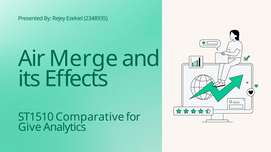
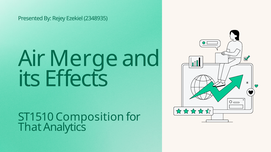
Comparative: Comparative -> Composition (90, 117)
Give: Give -> That (30, 127)
